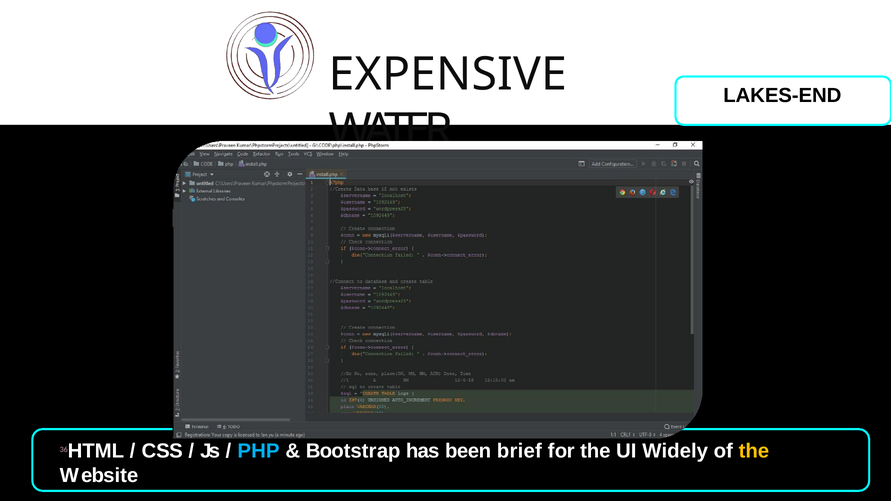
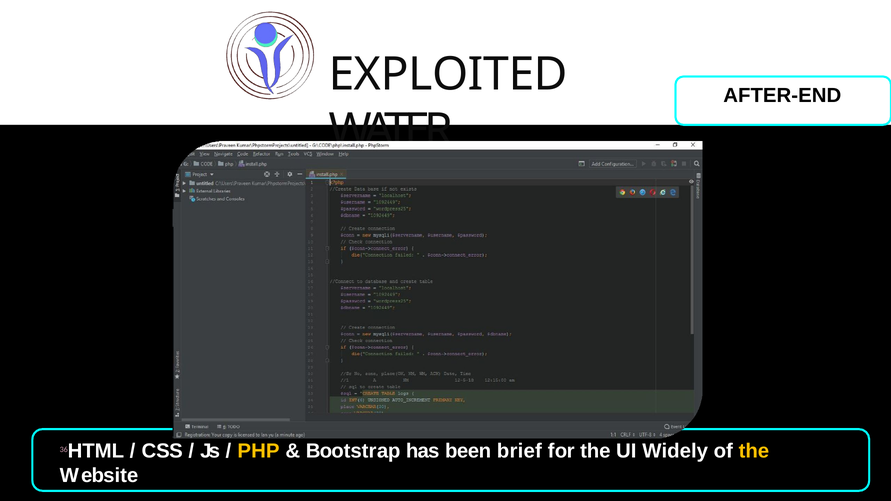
EXPENSIVE: EXPENSIVE -> EXPLOITED (448, 75)
LAKES-END: LAKES-END -> AFTER-END (782, 96)
PHP colour: light blue -> yellow (259, 451)
